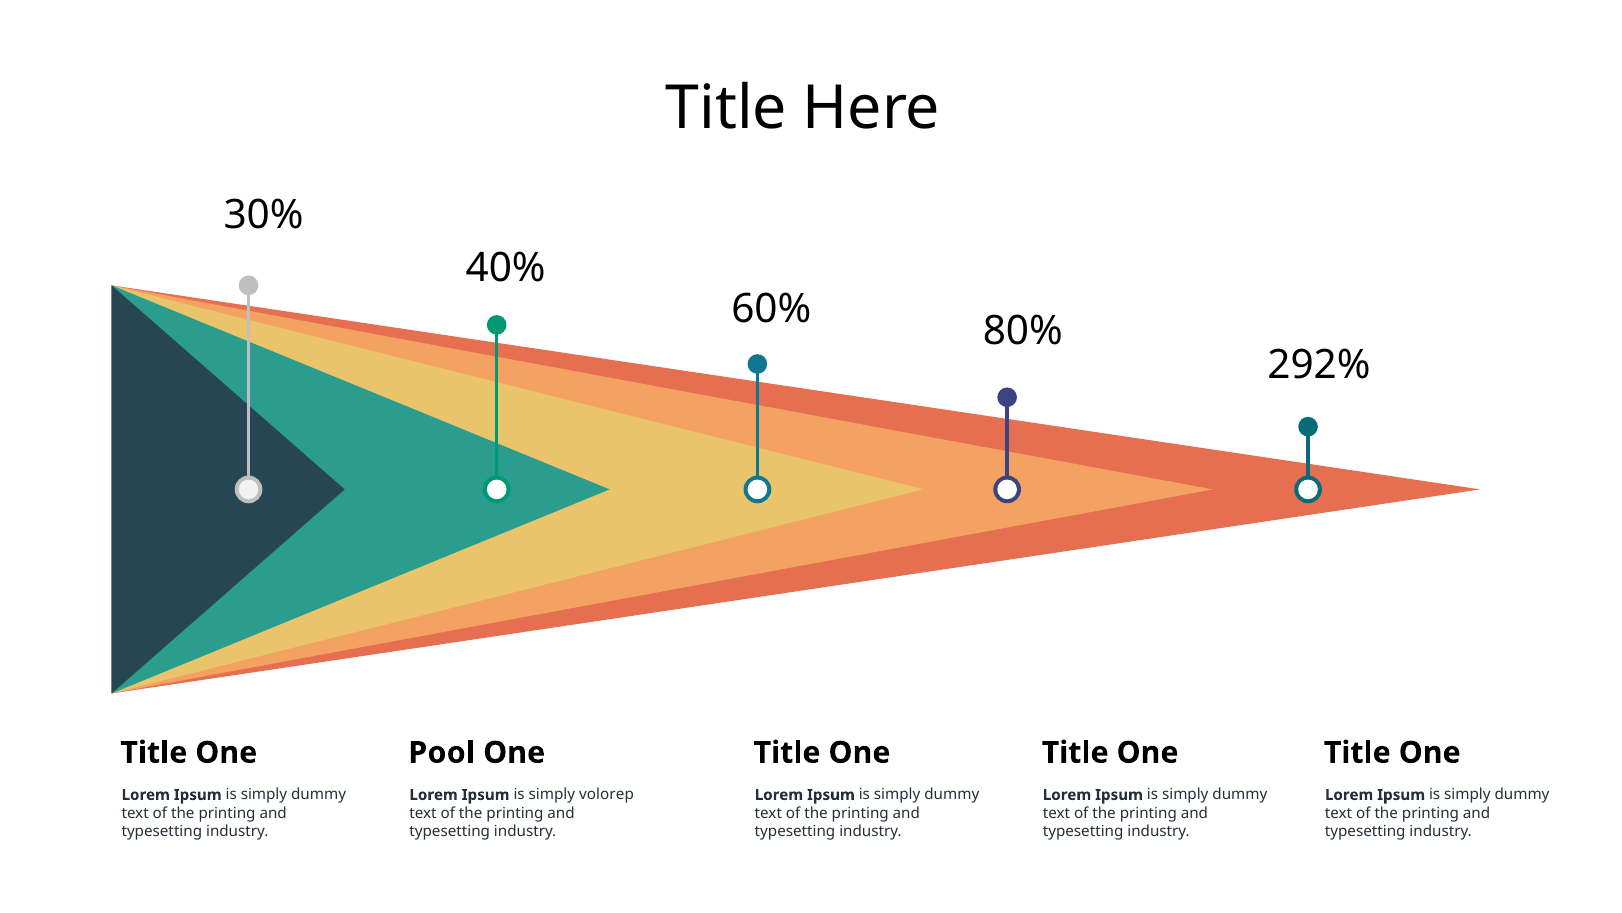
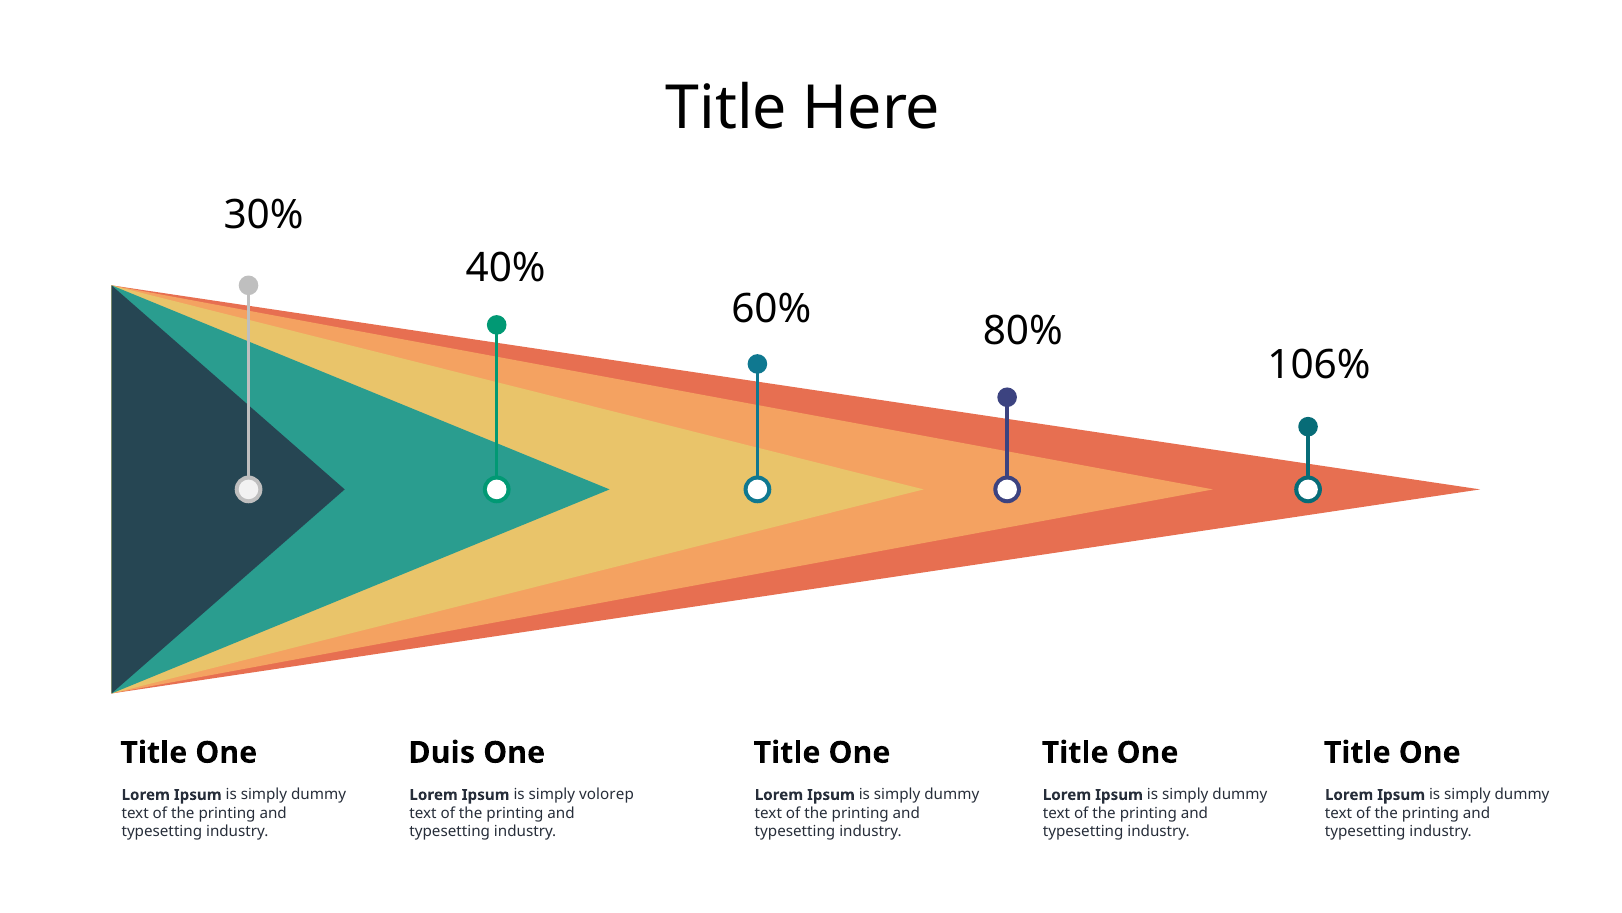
292%: 292% -> 106% (1319, 365)
Pool: Pool -> Duis (442, 752)
